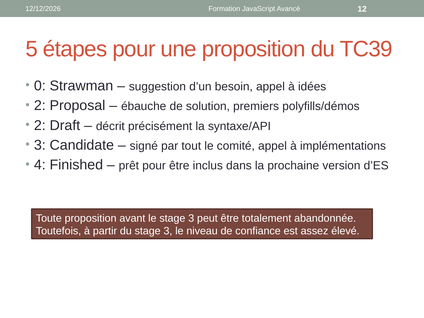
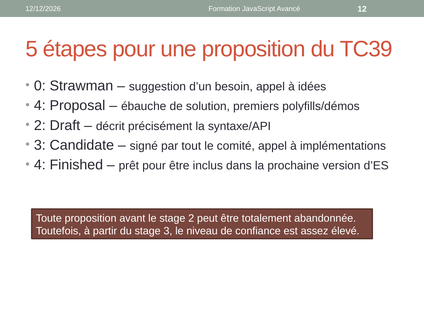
2: 2 -> 4 (40, 106)
le stage 3: 3 -> 2 (191, 218)
